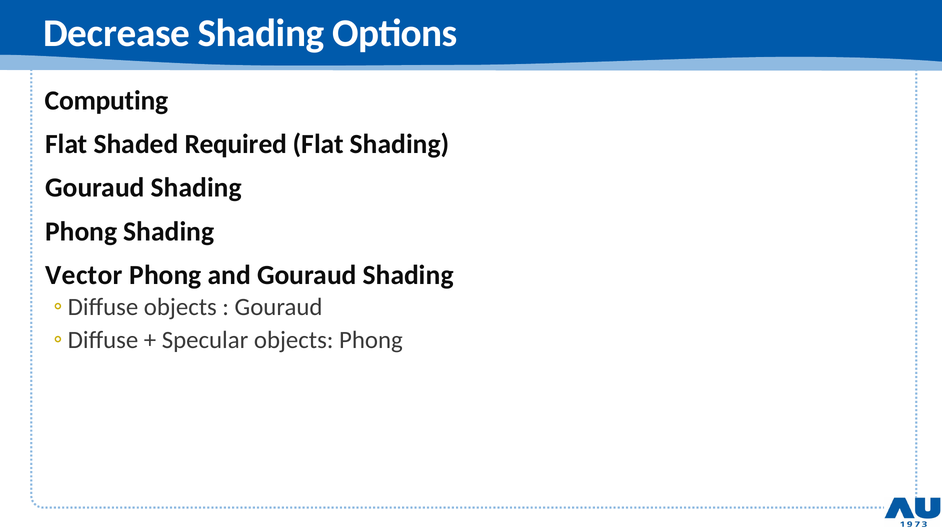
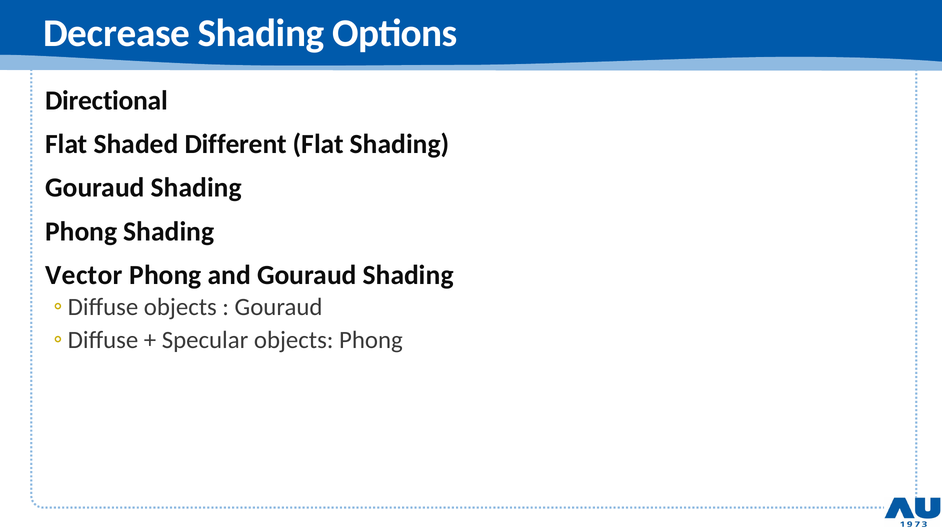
Computing: Computing -> Directional (107, 101)
Required: Required -> Different (236, 144)
